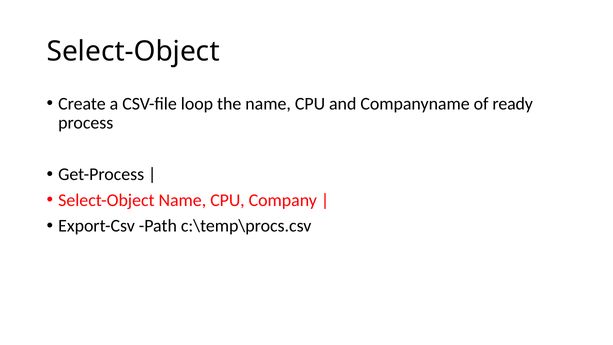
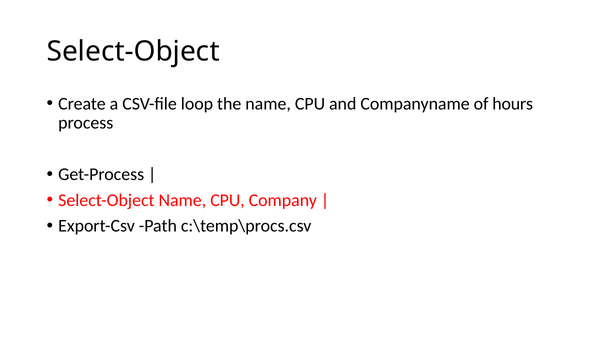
ready: ready -> hours (513, 104)
